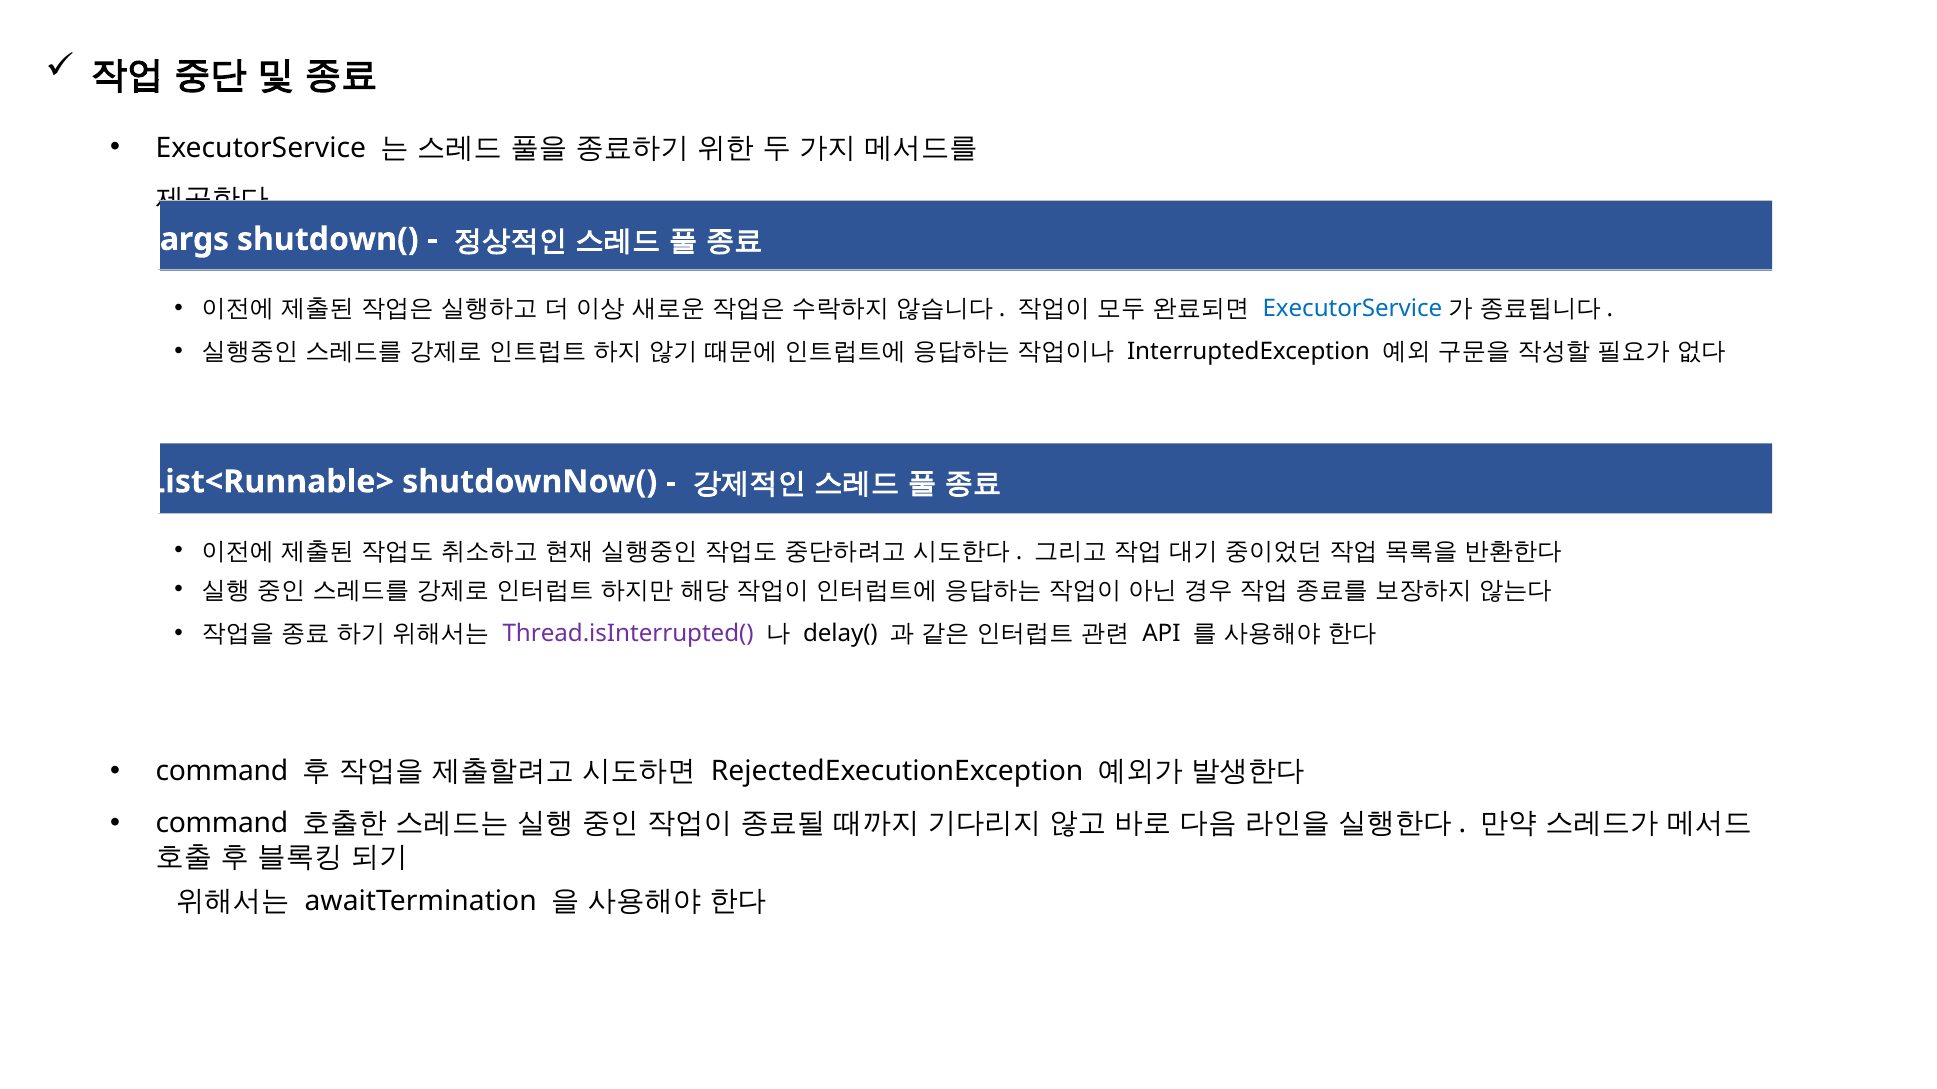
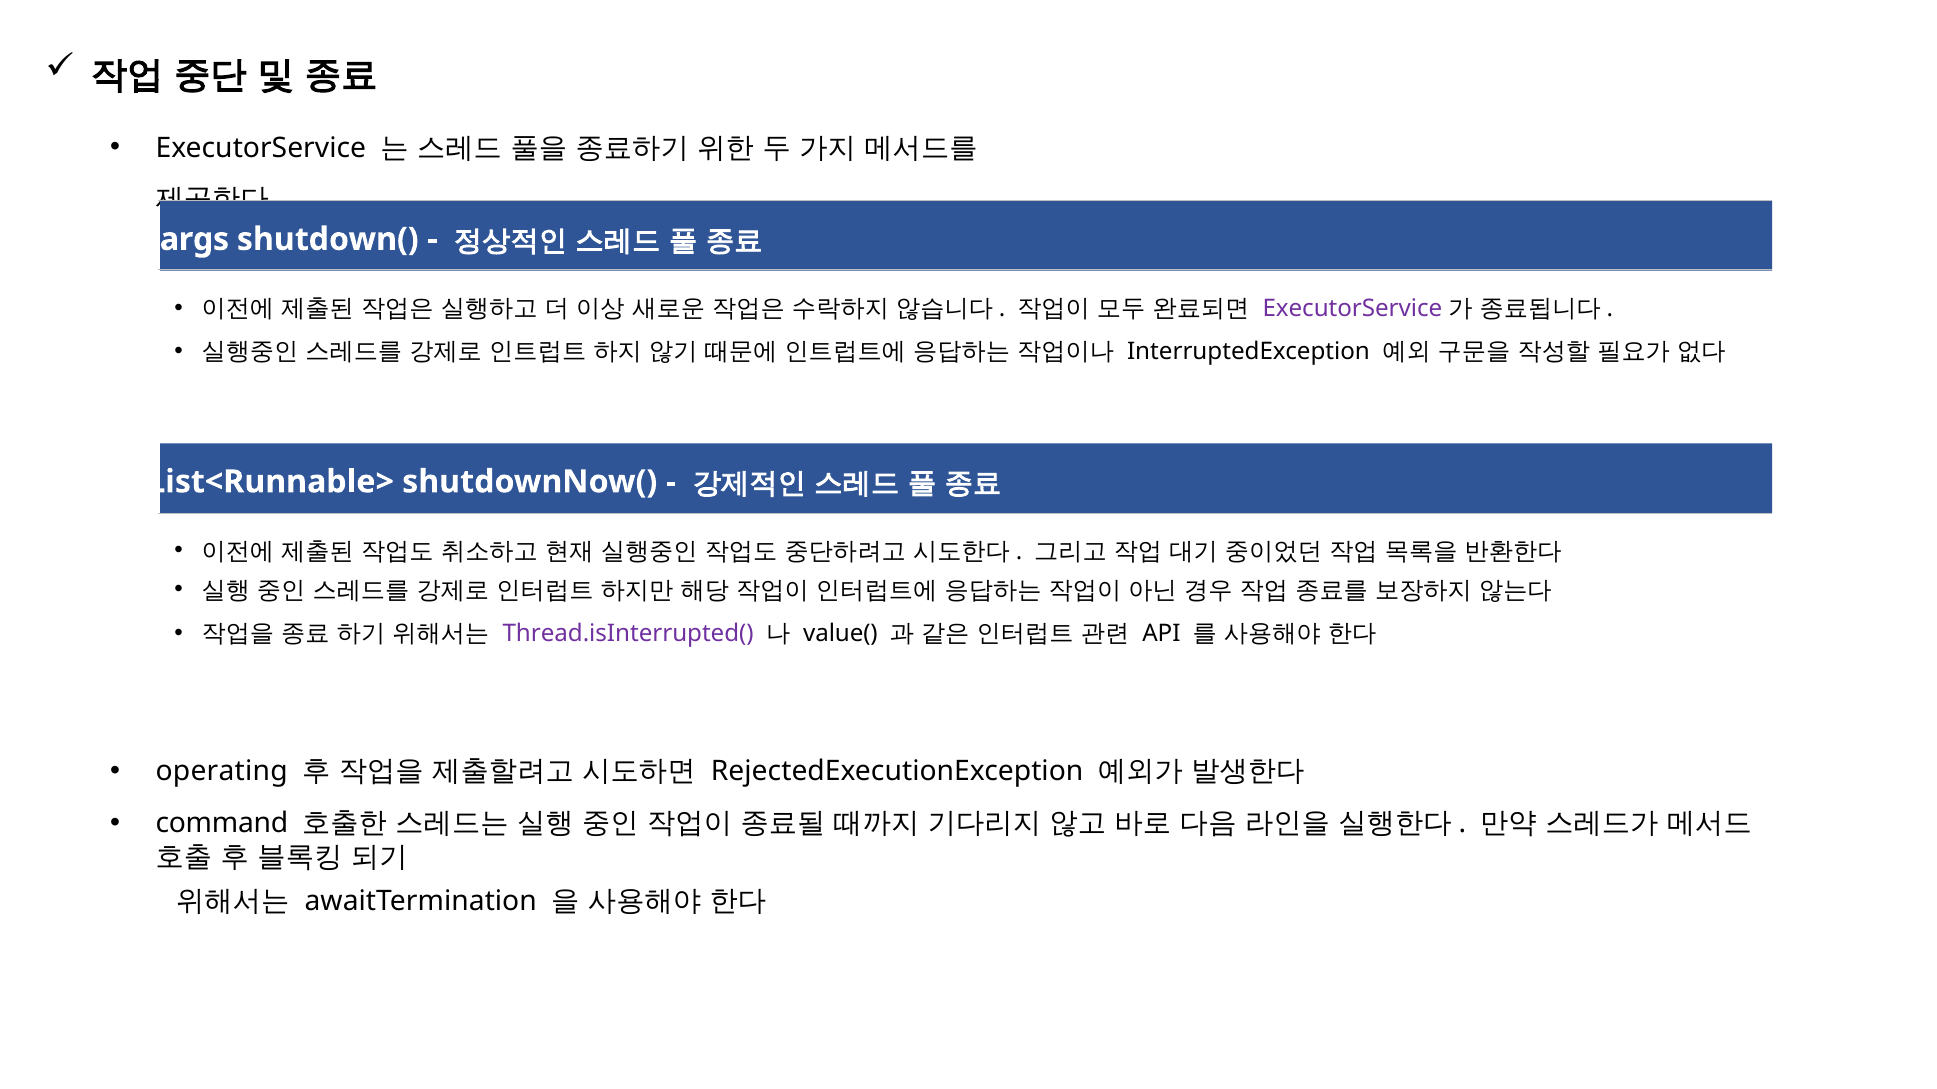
ExecutorService colour: blue -> purple (1352, 309)
delay(: delay( -> value( (840, 634)
command: command -> operating (222, 772)
